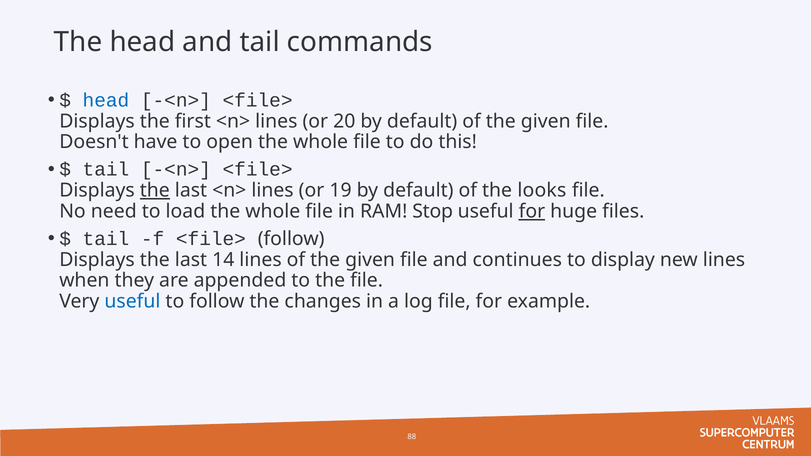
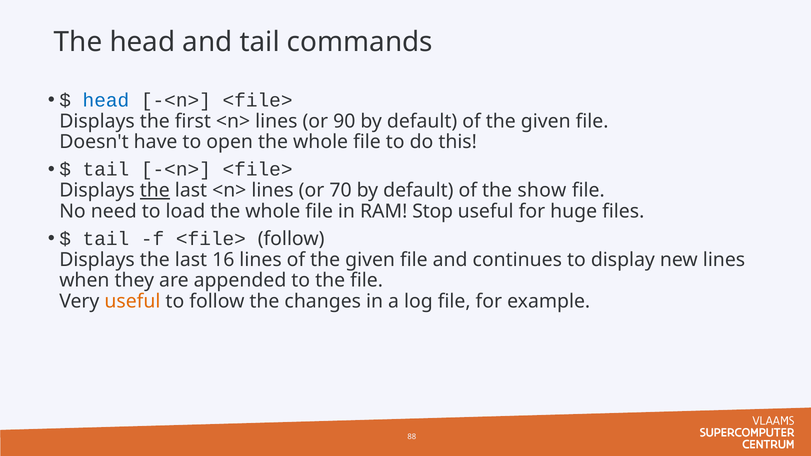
20: 20 -> 90 (344, 121)
19: 19 -> 70 (341, 190)
looks: looks -> show (542, 190)
for underline: present -> none (532, 211)
14: 14 -> 16 (223, 260)
useful colour: blue -> orange (132, 302)
